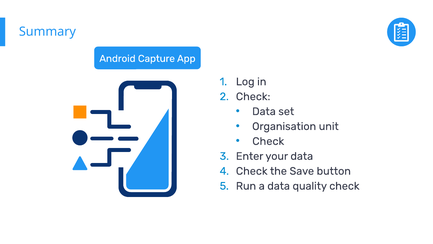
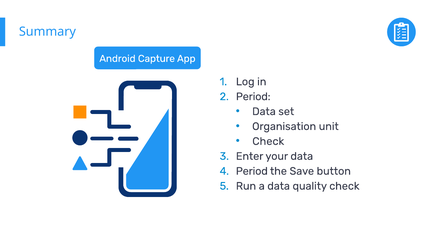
Check: Check -> Period (253, 96)
Check: Check -> Period (252, 171)
